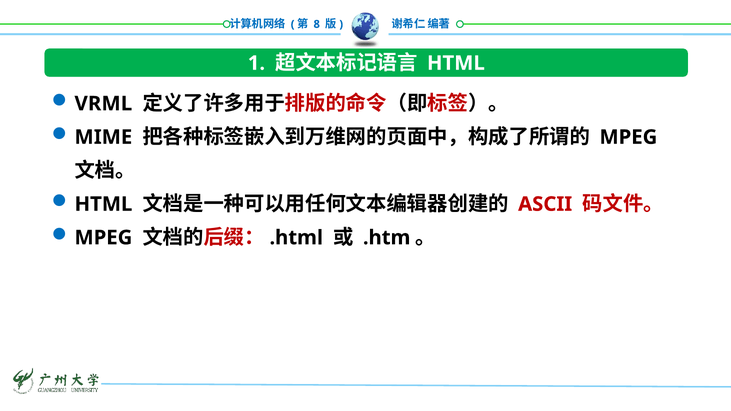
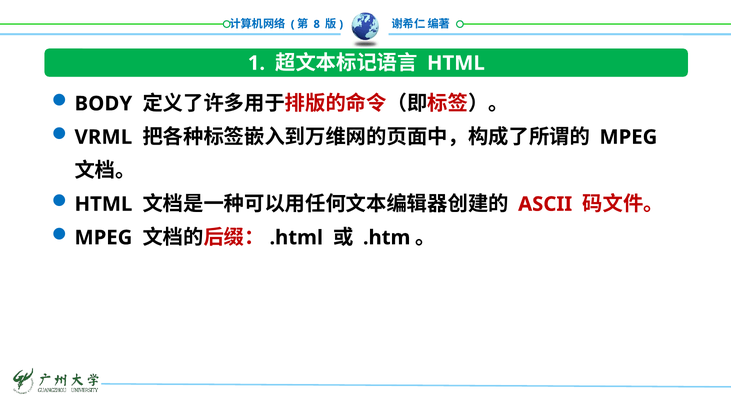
VRML: VRML -> BODY (103, 104)
MIME: MIME -> VRML (103, 137)
